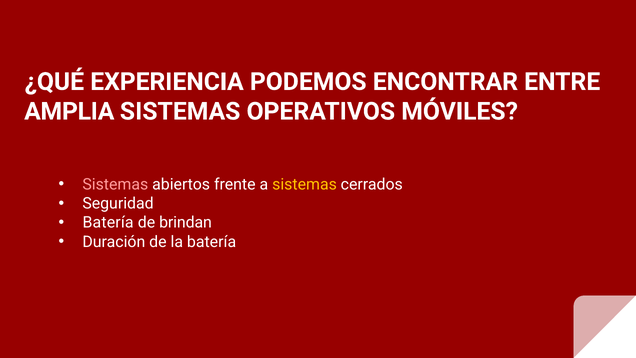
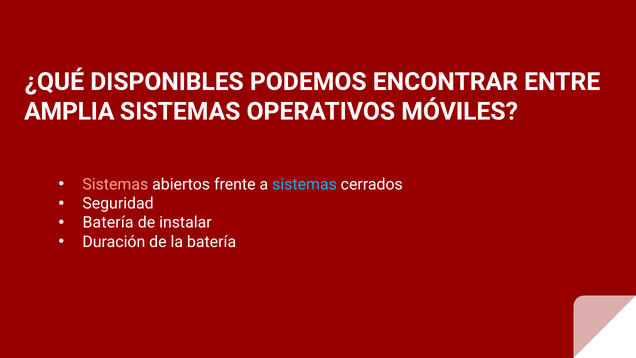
EXPERIENCIA: EXPERIENCIA -> DISPONIBLES (167, 82)
sistemas colour: yellow -> light blue (305, 184)
brindan: brindan -> instalar (185, 223)
